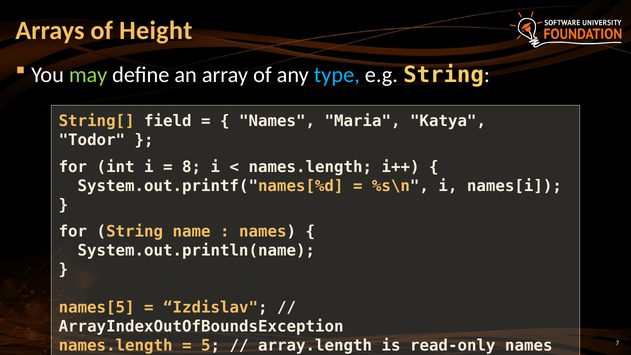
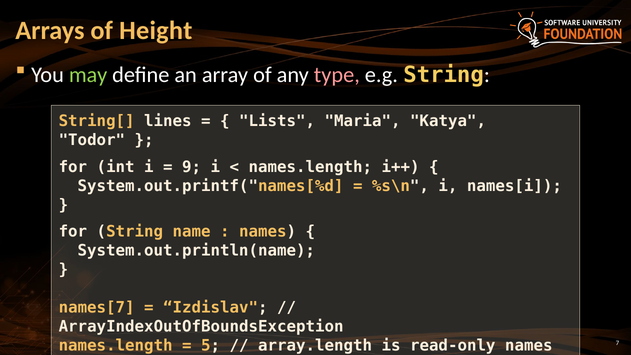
type colour: light blue -> pink (337, 75)
field: field -> lines (168, 121)
Names: Names -> Lists (277, 121)
8: 8 -> 9 (192, 167)
names[5: names[5 -> names[7 (97, 307)
